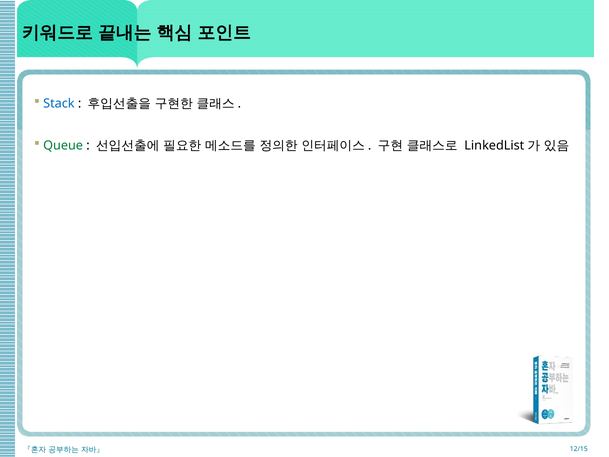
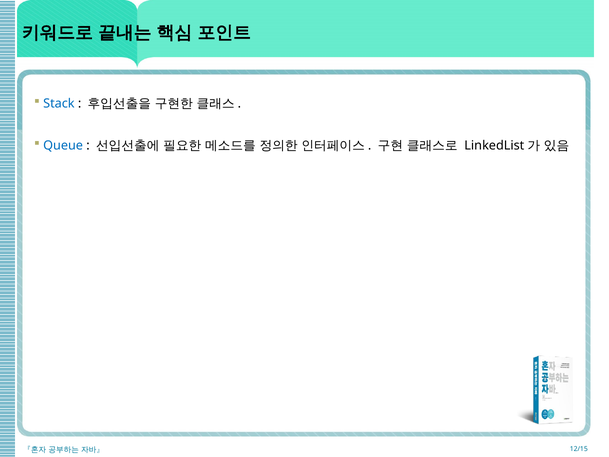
Queue colour: green -> blue (63, 146)
